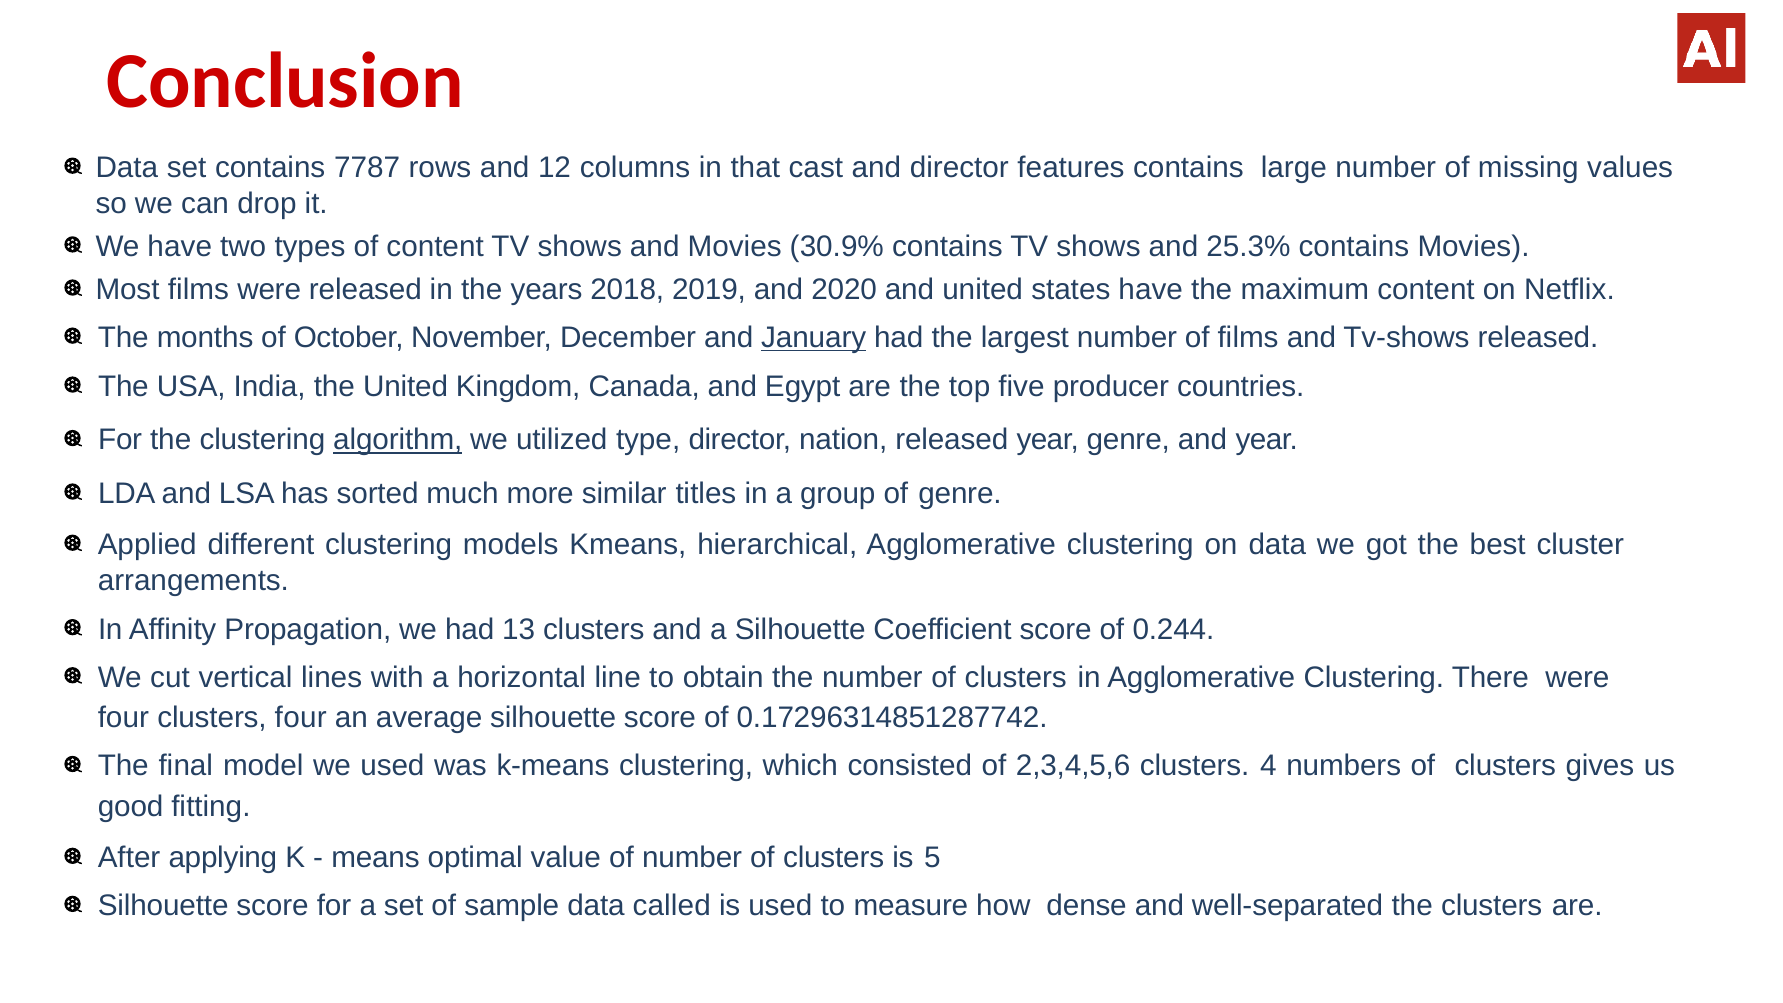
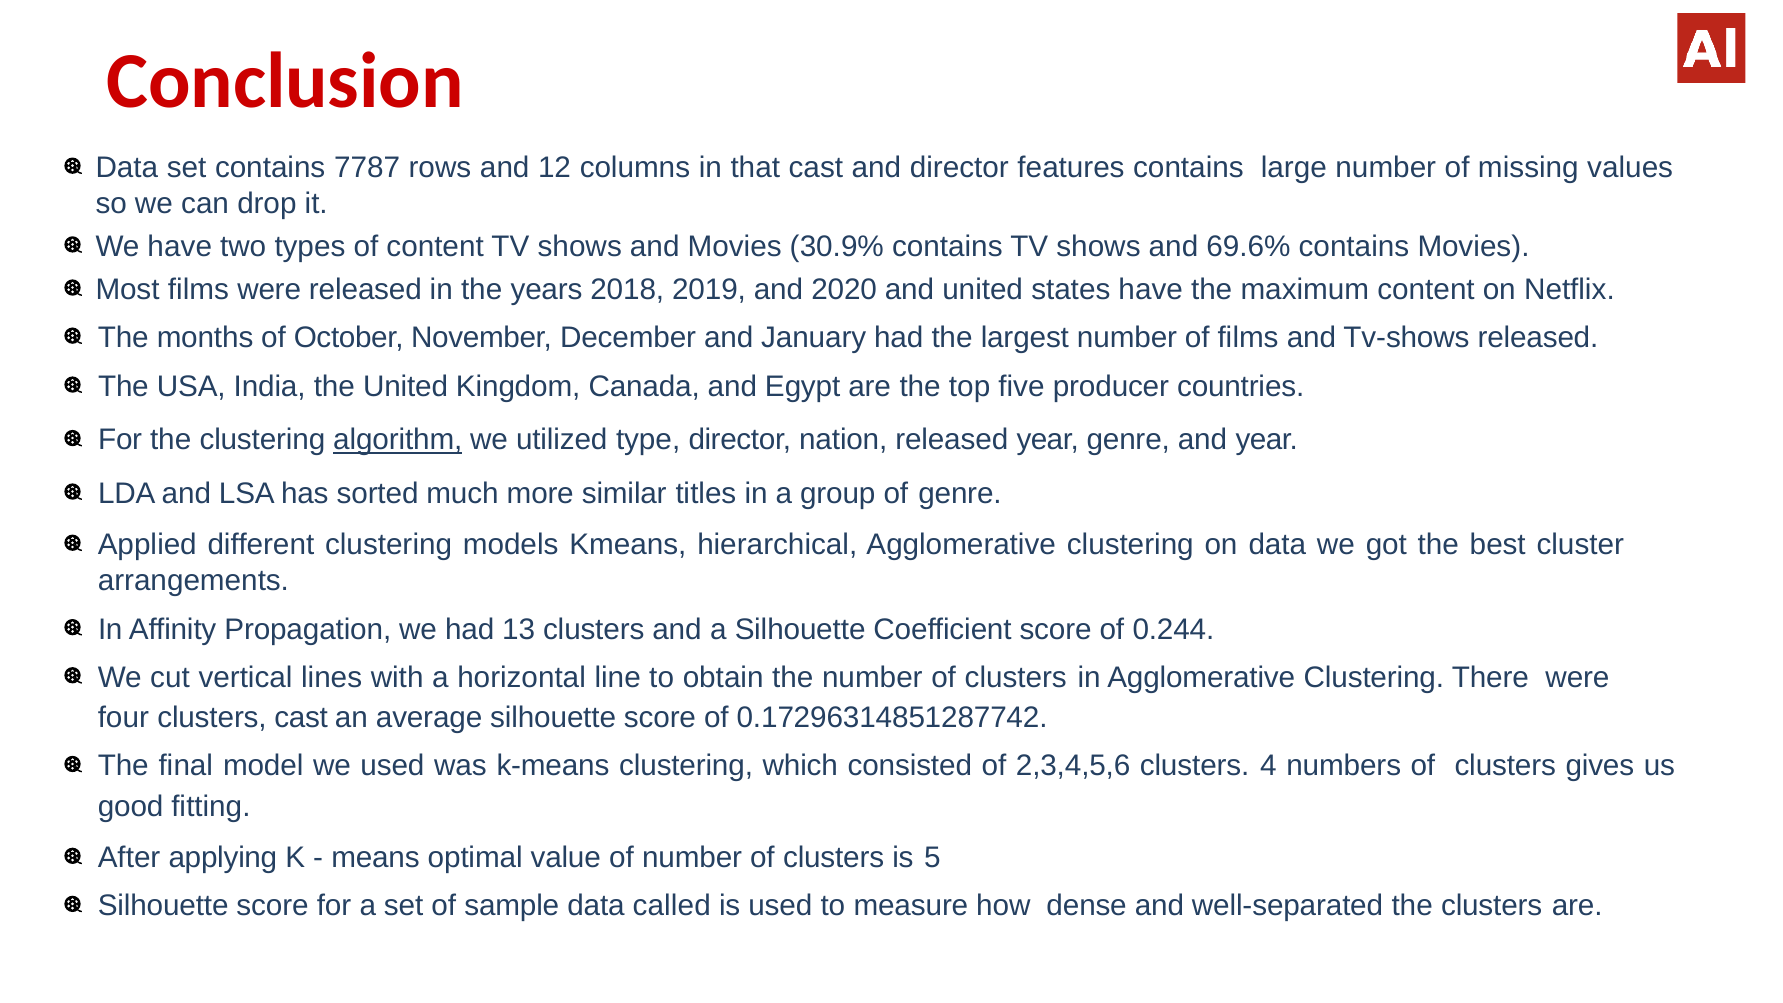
25.3%: 25.3% -> 69.6% (1249, 246)
January underline: present -> none (814, 338)
clusters four: four -> cast (301, 718)
